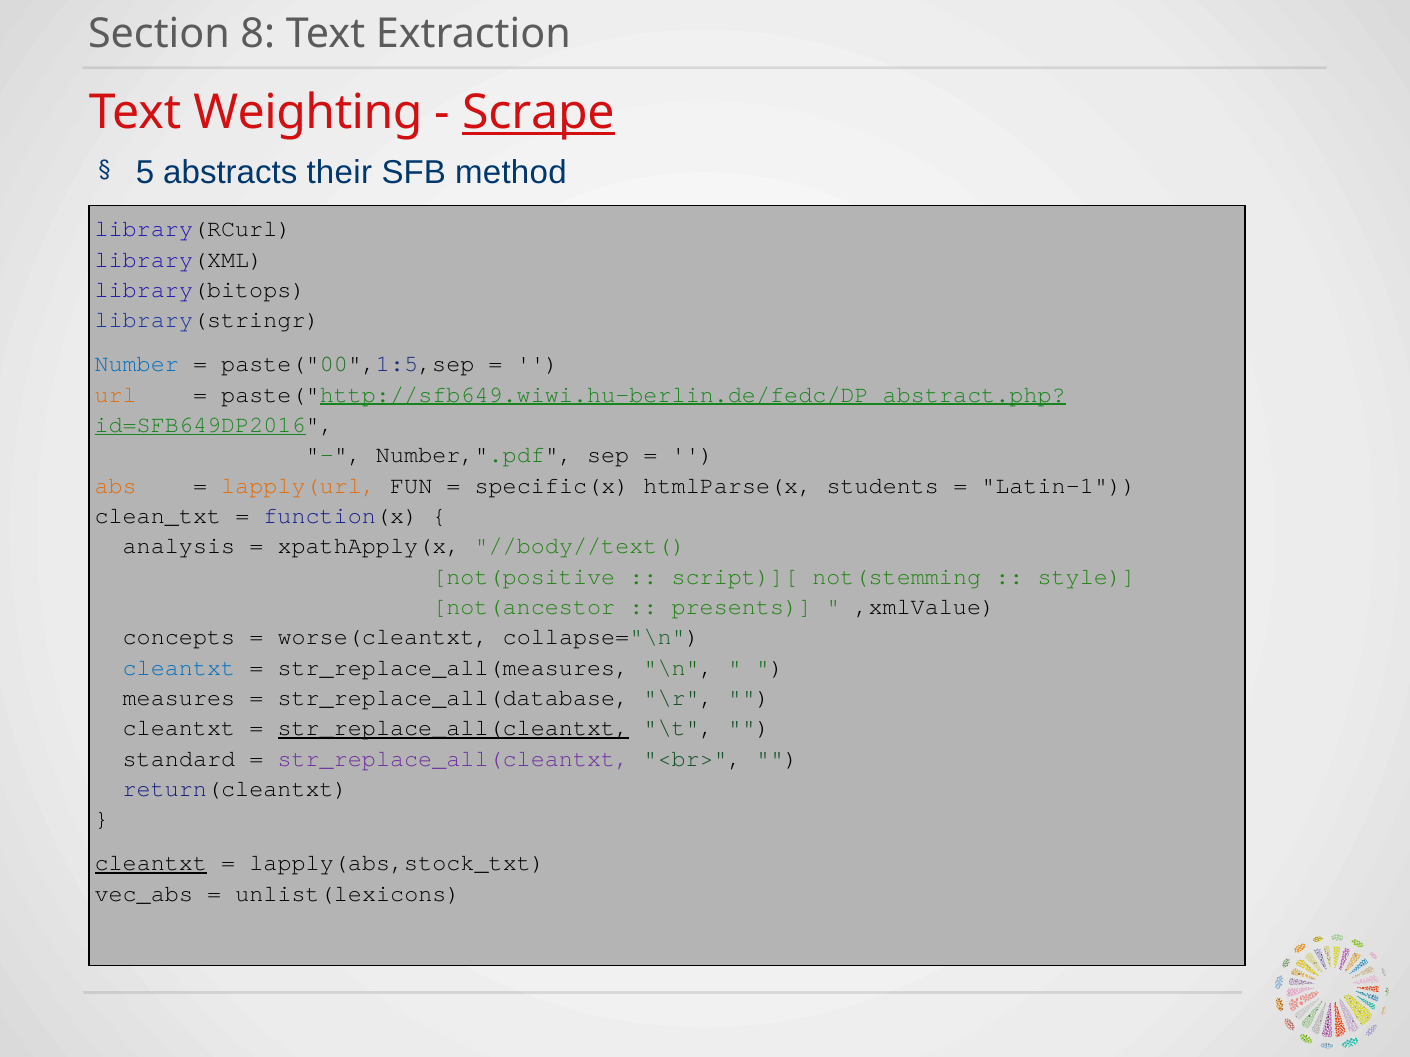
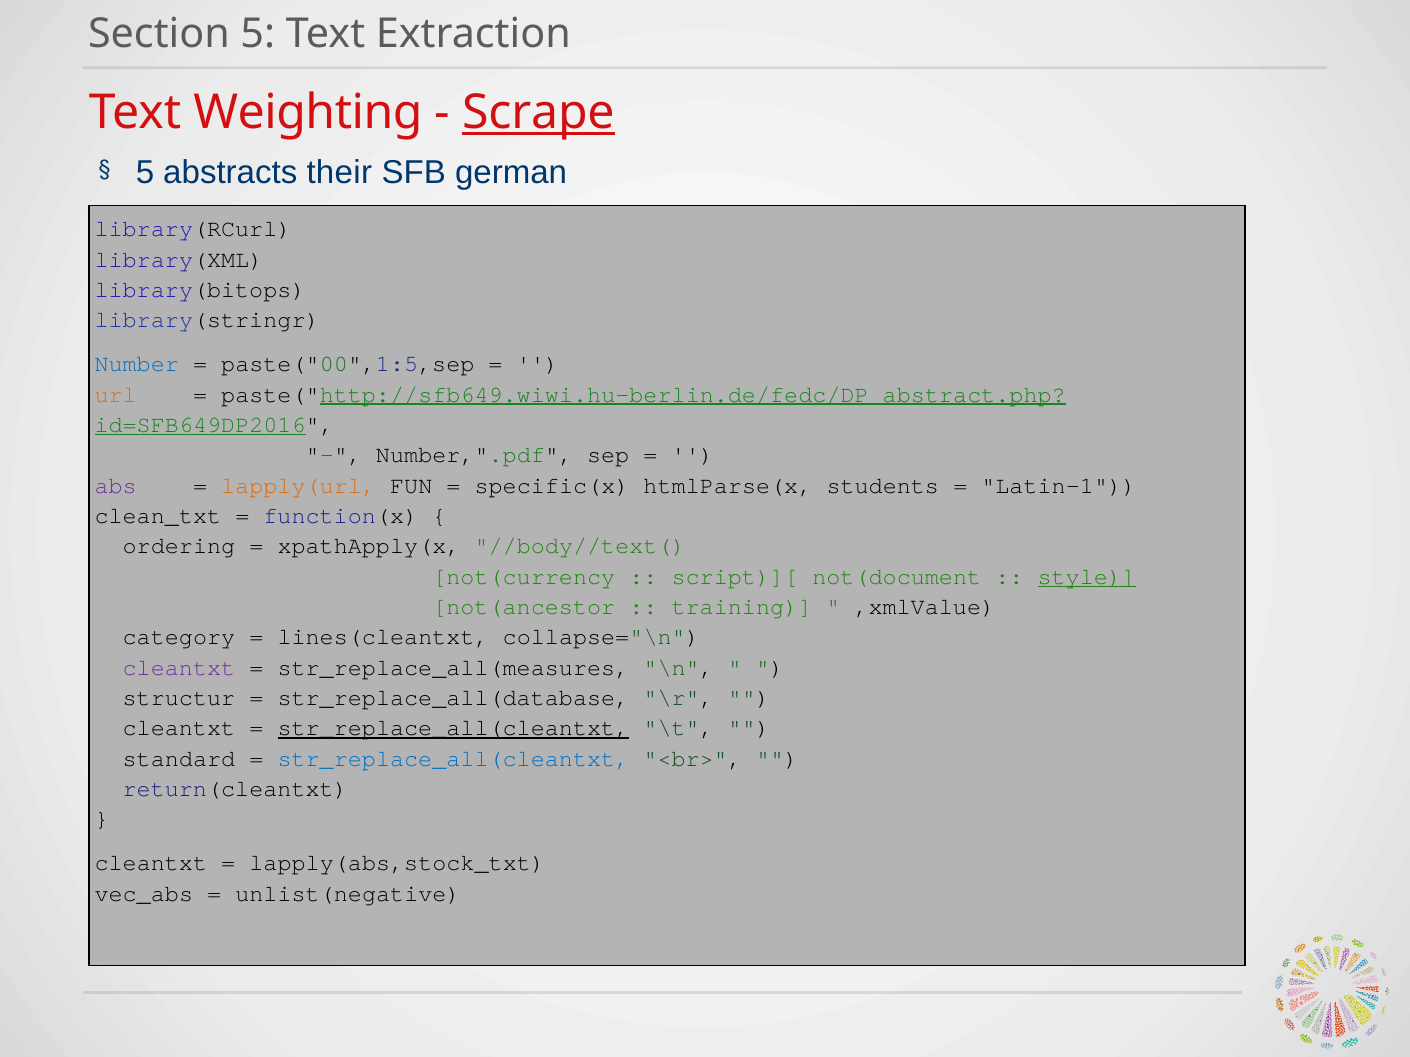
Section 8: 8 -> 5 (258, 34)
method: method -> german (511, 173)
abs colour: orange -> purple (116, 486)
analysis: analysis -> ordering (179, 546)
not(positive: not(positive -> not(currency (524, 577)
not(stemming: not(stemming -> not(document (897, 577)
style underline: none -> present (1087, 577)
presents: presents -> training (742, 607)
concepts: concepts -> category (179, 637)
worse(cleantxt: worse(cleantxt -> lines(cleantxt (383, 637)
cleantxt colour: blue -> purple (179, 668)
measures: measures -> structur (179, 698)
str_replace_all(cleantxt colour: purple -> blue (453, 759)
cleantxt underline: present -> none (151, 864)
unlist(lexicons: unlist(lexicons -> unlist(negative (348, 894)
